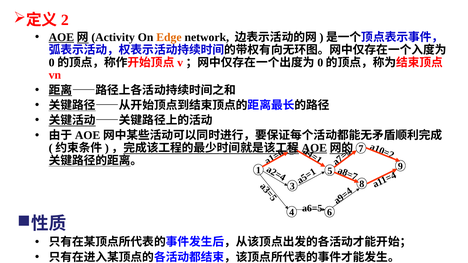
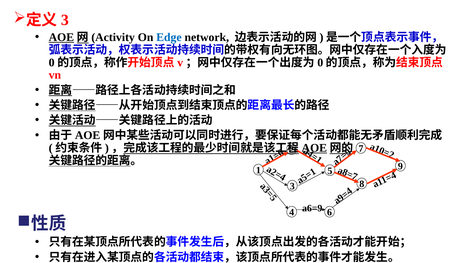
2: 2 -> 3 (65, 20)
Edge colour: orange -> blue (169, 37)
a6=5: a6=5 -> a6=9 (312, 209)
